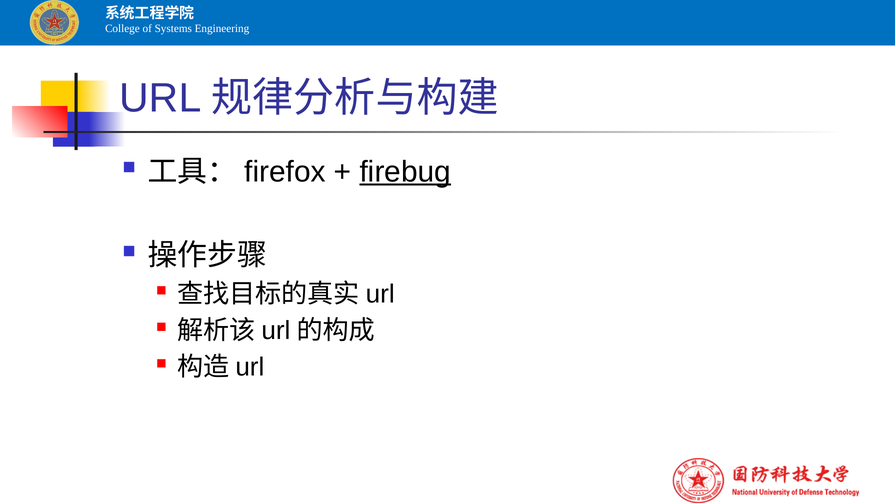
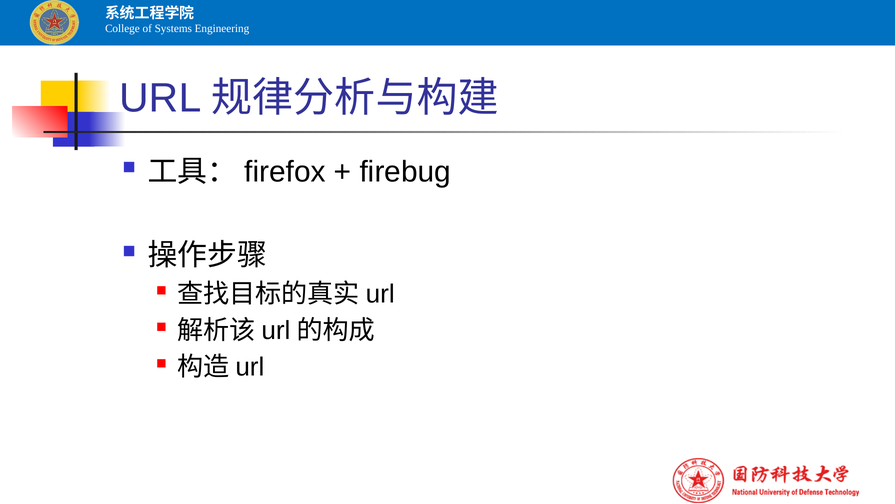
firebug underline: present -> none (405, 171)
